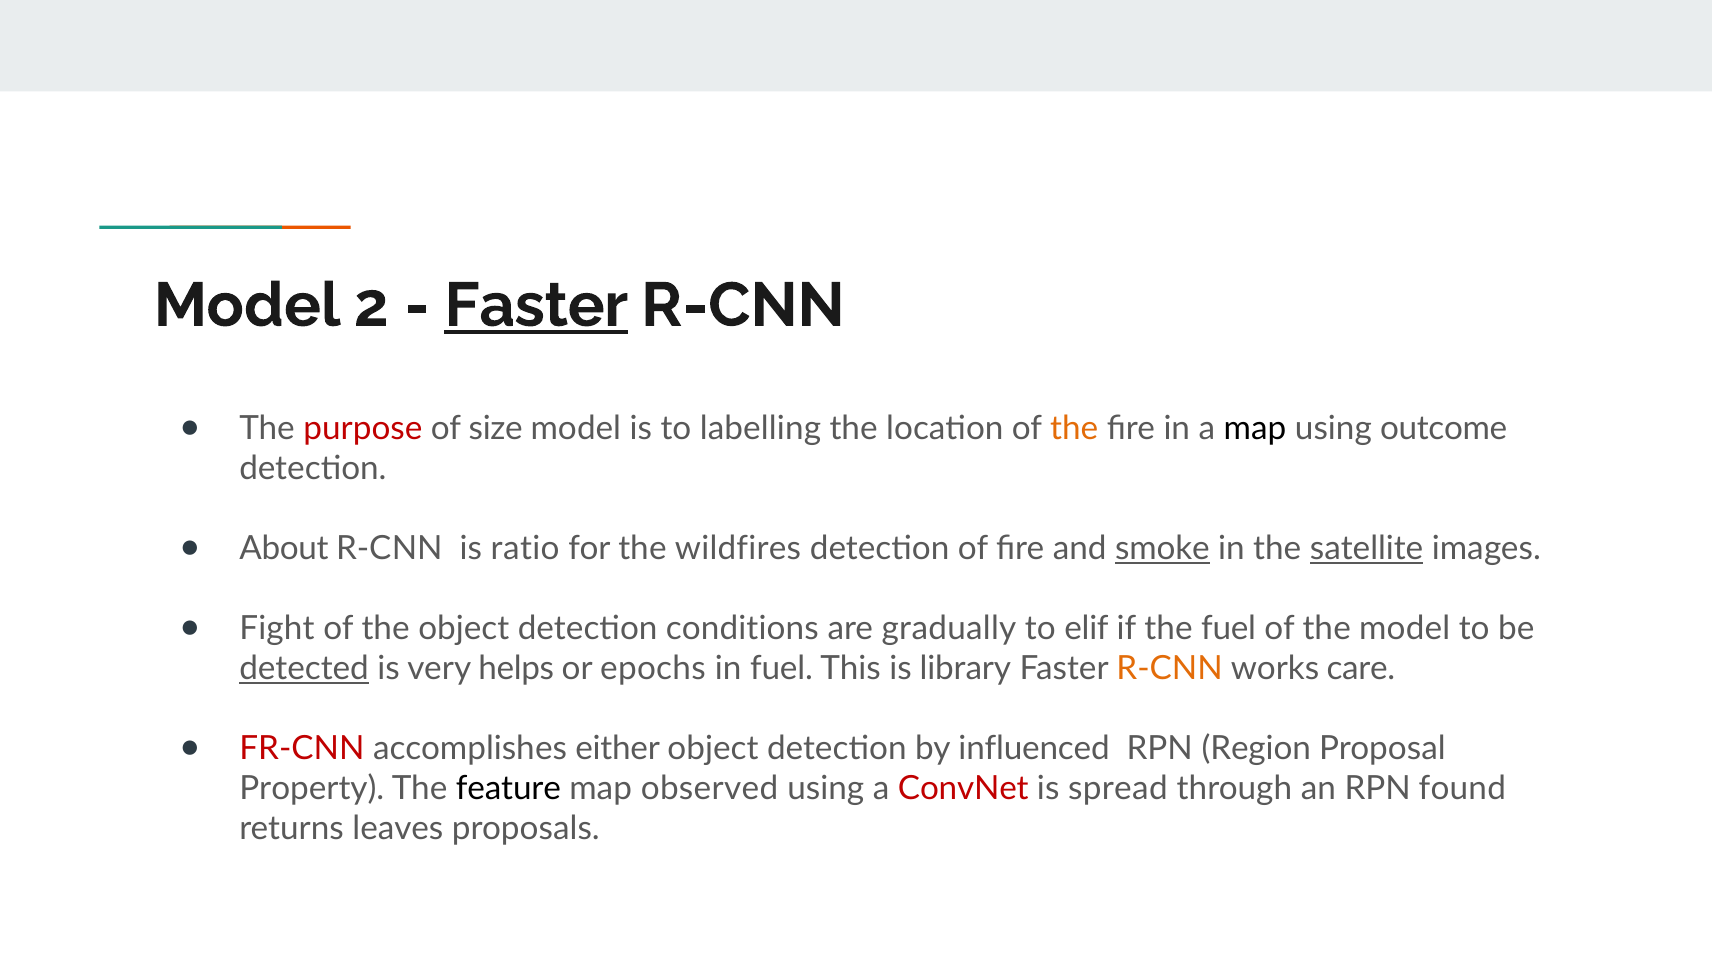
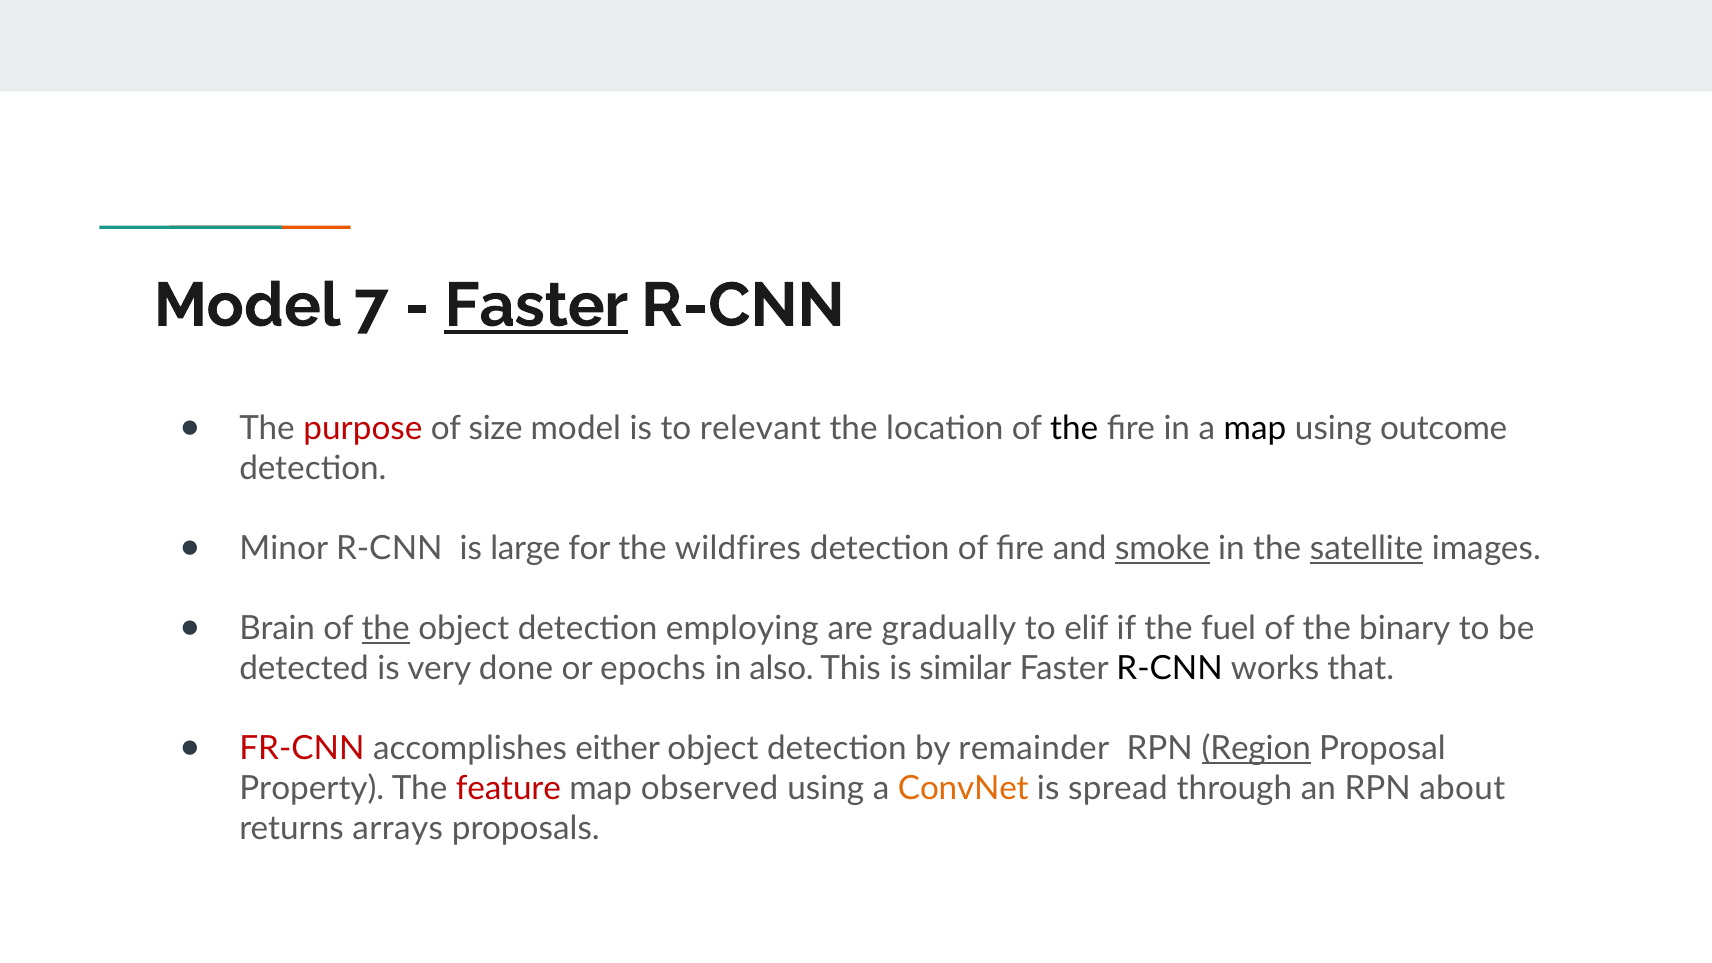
2: 2 -> 7 (371, 305)
labelling: labelling -> relevant (760, 429)
the colour: orange -> black (1074, 429)
About: About -> Minor (284, 549)
ratio: ratio -> large (525, 549)
Fight: Fight -> Brain (277, 629)
the underline: none -> present (386, 629)
conditions: conditions -> employing (742, 629)
the model: model -> binary (1405, 629)
detected underline: present -> none (304, 668)
helps: helps -> done (516, 668)
in fuel: fuel -> also (782, 668)
library: library -> similar (965, 668)
R-CNN colour: orange -> black (1170, 668)
care: care -> that (1361, 668)
influenced: influenced -> remainder (1034, 748)
Region underline: none -> present (1256, 748)
feature colour: black -> red (508, 788)
ConvNet colour: red -> orange (963, 788)
found: found -> about (1462, 788)
leaves: leaves -> arrays (398, 828)
